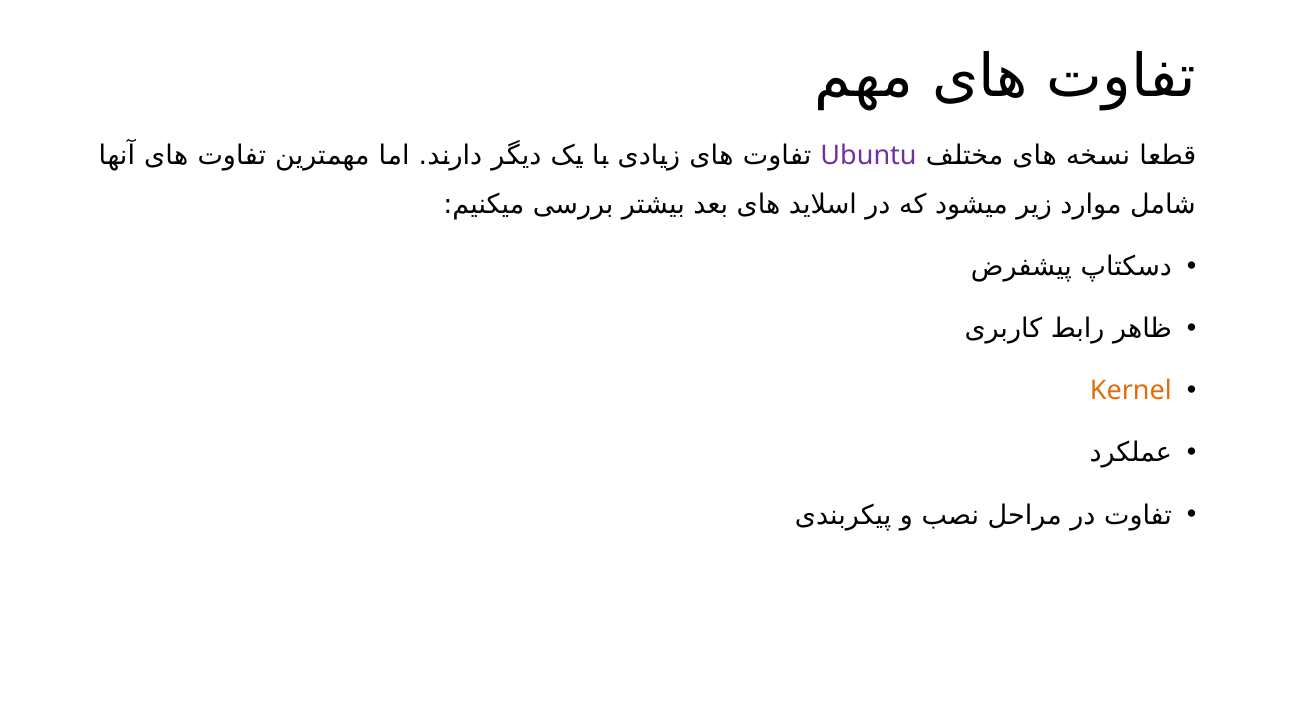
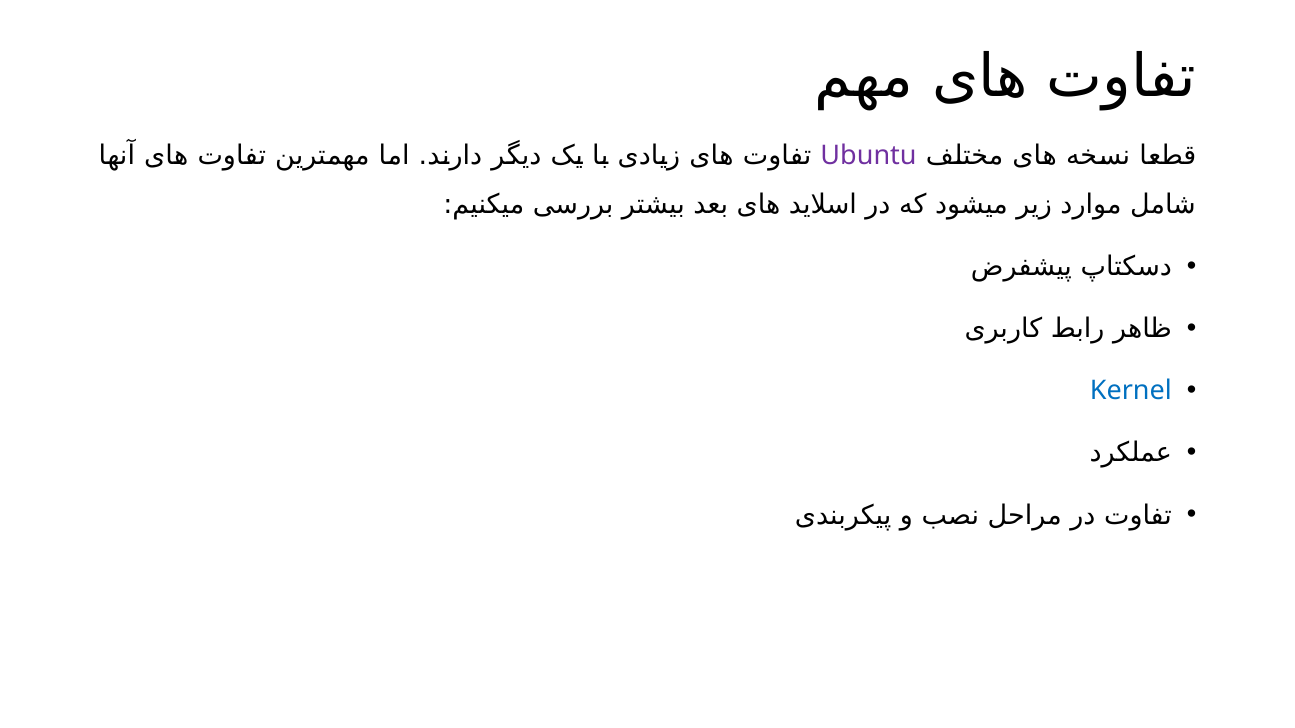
Kernel colour: orange -> blue (1131, 391)
